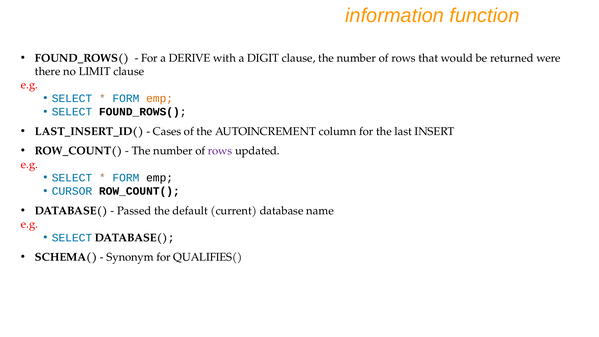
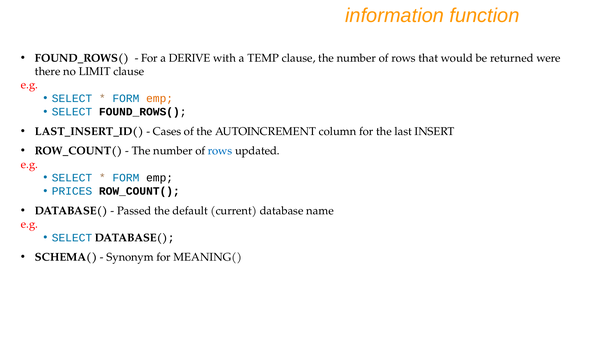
DIGIT: DIGIT -> TEMP (263, 58)
rows colour: purple -> blue (220, 151)
CURSOR: CURSOR -> PRICES (72, 191)
QUALIFIES(: QUALIFIES( -> MEANING( (208, 257)
